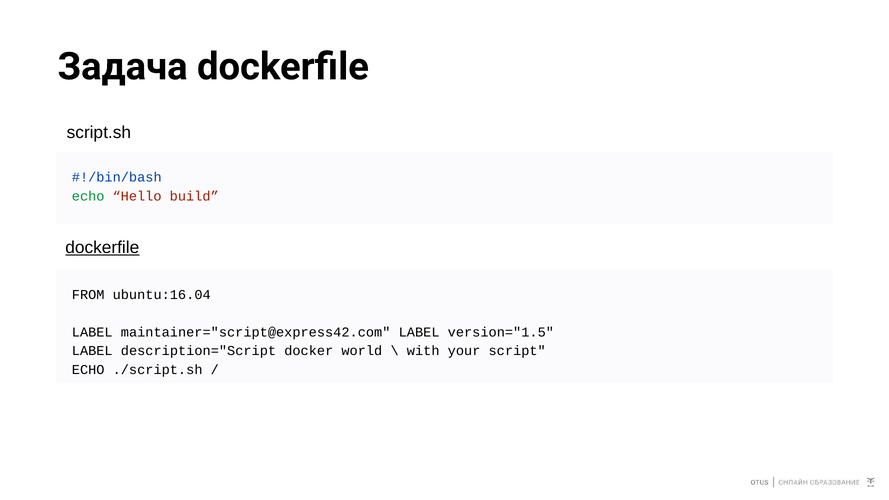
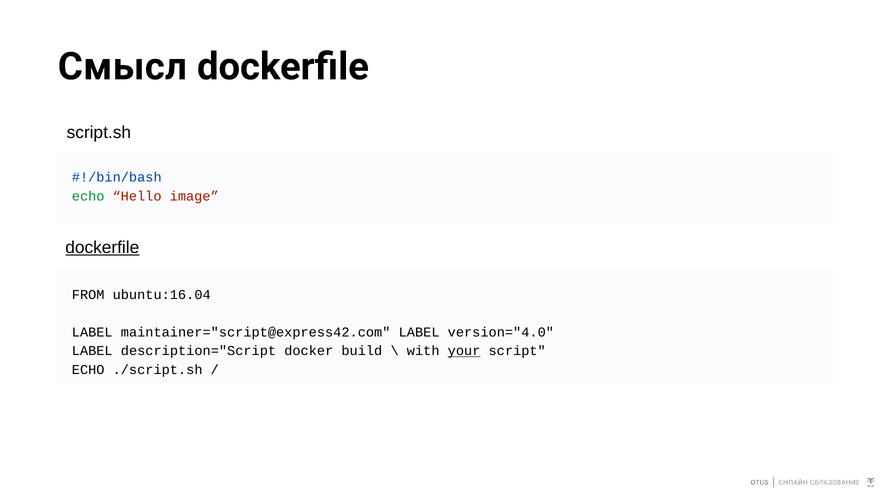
Задача: Задача -> Смысл (122, 67)
build: build -> image (194, 196)
version="1.5: version="1.5 -> version="4.0 (501, 332)
world: world -> build (362, 351)
your underline: none -> present (464, 351)
